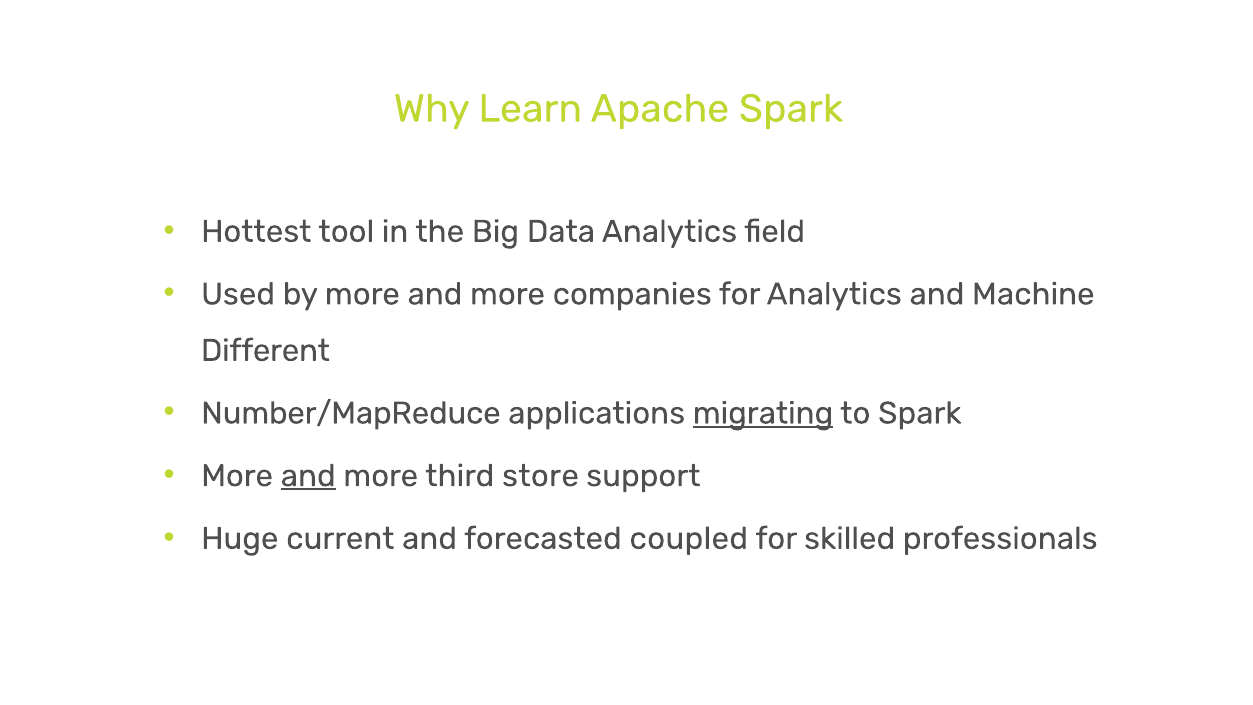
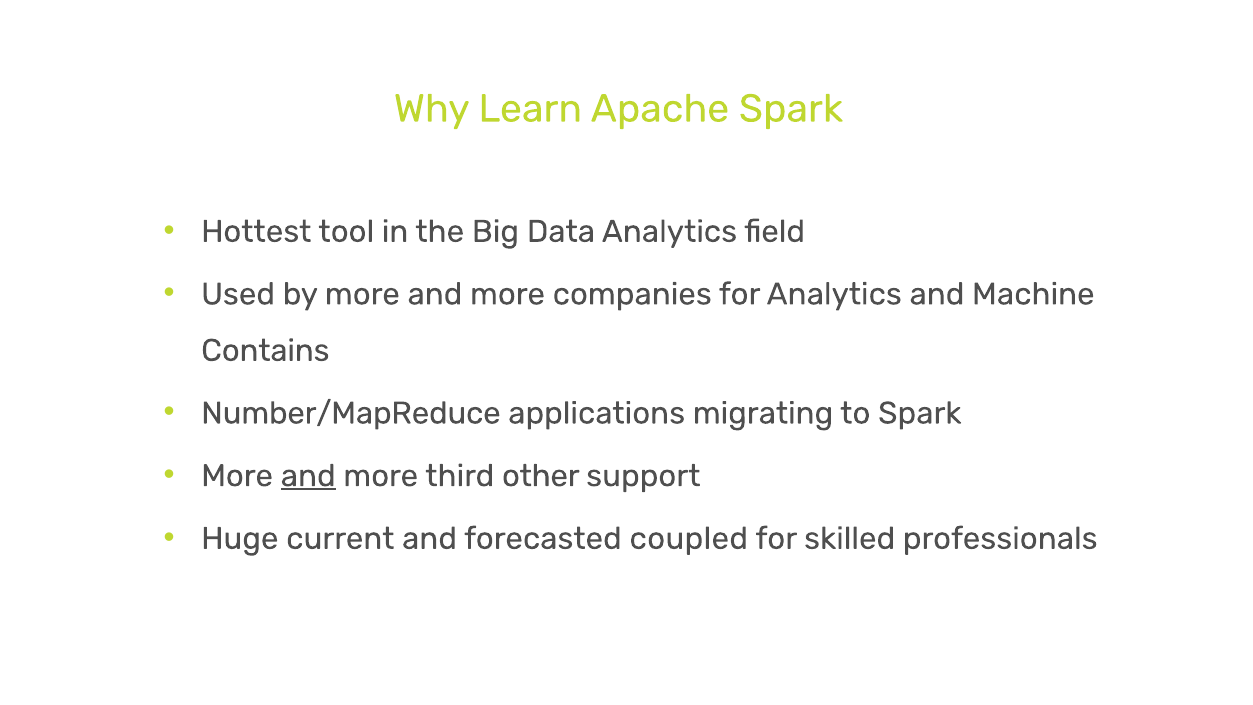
Different: Different -> Contains (265, 350)
migrating underline: present -> none (763, 413)
store: store -> other (541, 476)
